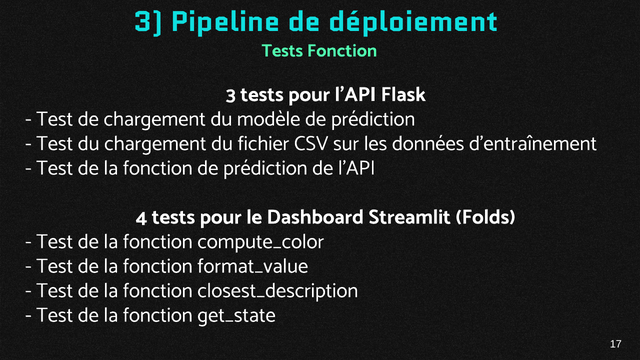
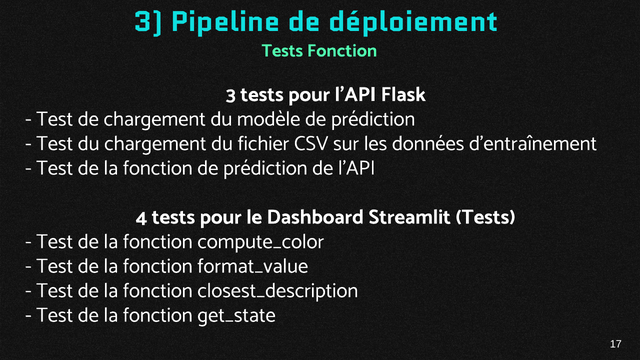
Streamlit Folds: Folds -> Tests (485, 217)
